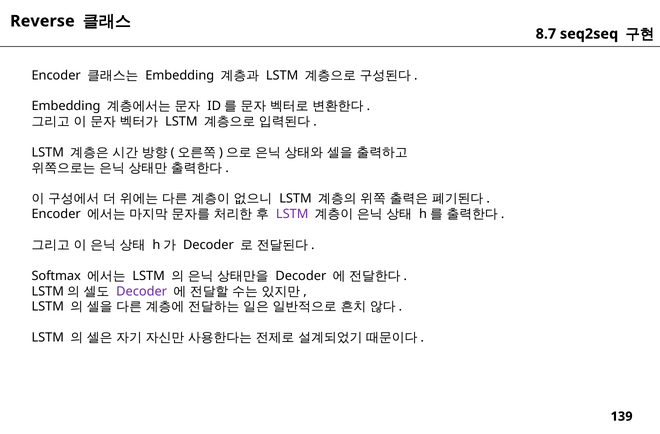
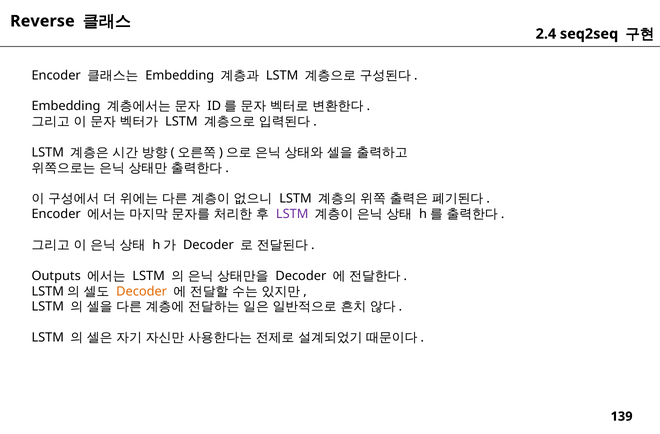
8.7: 8.7 -> 2.4 (546, 34)
Softmax: Softmax -> Outputs (56, 276)
Decoder colour: purple -> orange (142, 291)
